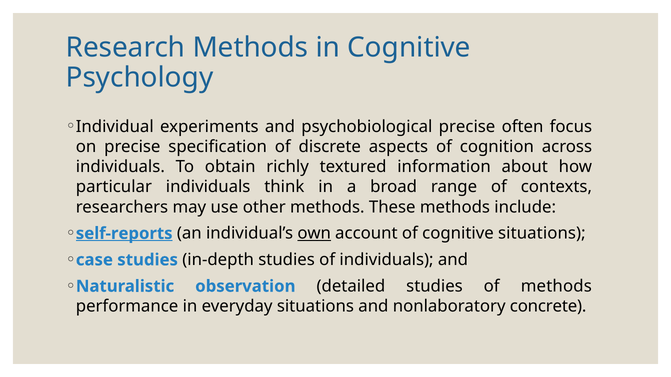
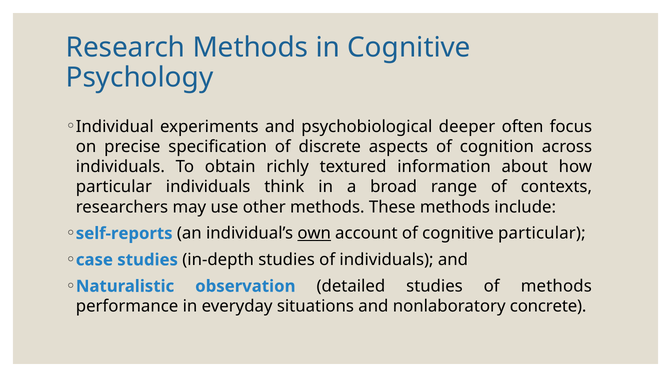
psychobiological precise: precise -> deeper (467, 127)
self-reports underline: present -> none (124, 234)
cognitive situations: situations -> particular (542, 234)
